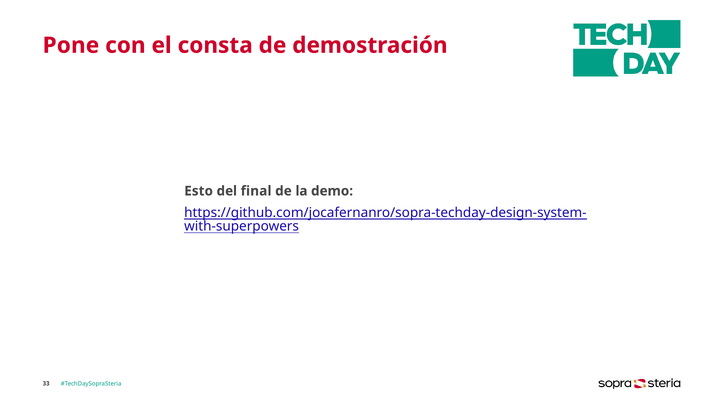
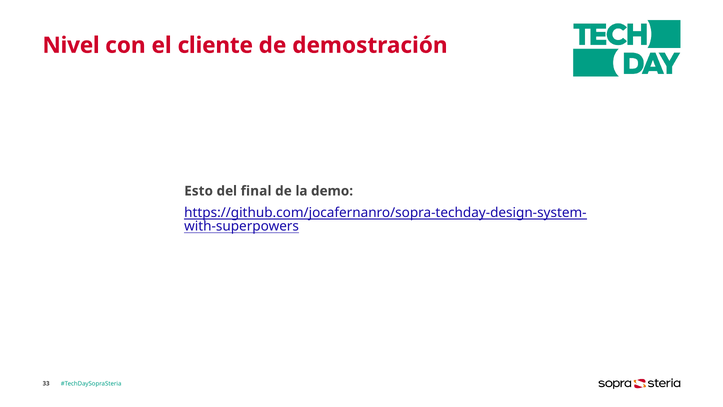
Pone: Pone -> Nivel (71, 45)
consta: consta -> cliente (215, 45)
